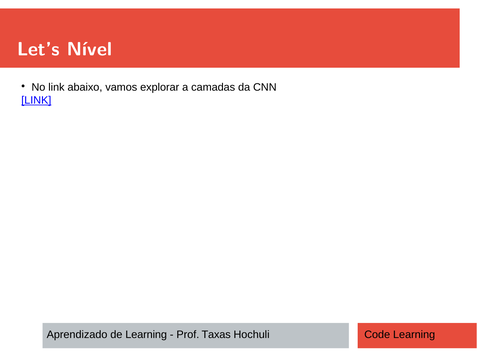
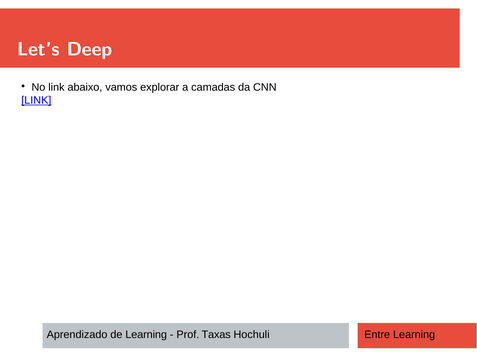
Nível: Nível -> Deep (90, 49)
Code: Code -> Entre (377, 335)
